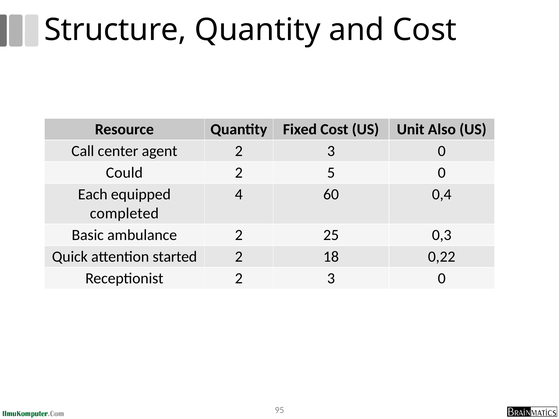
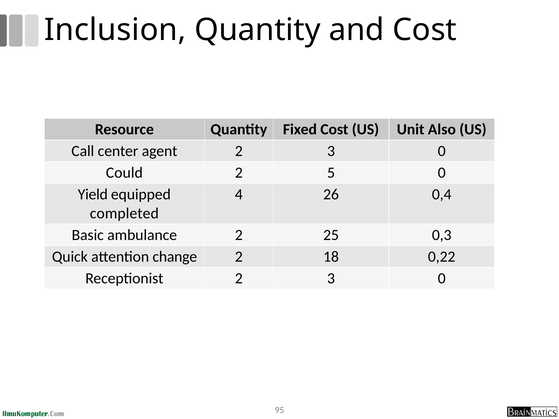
Structure: Structure -> Inclusion (115, 30)
Each: Each -> Yield (93, 195)
60: 60 -> 26 (331, 195)
started: started -> change (175, 257)
